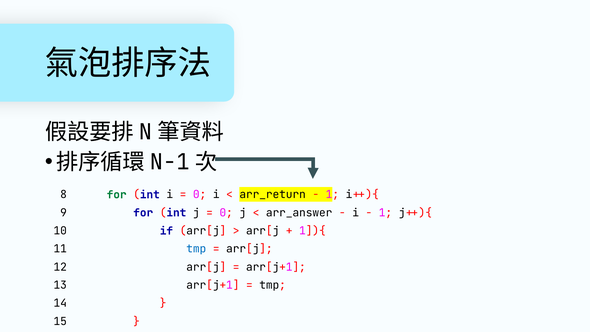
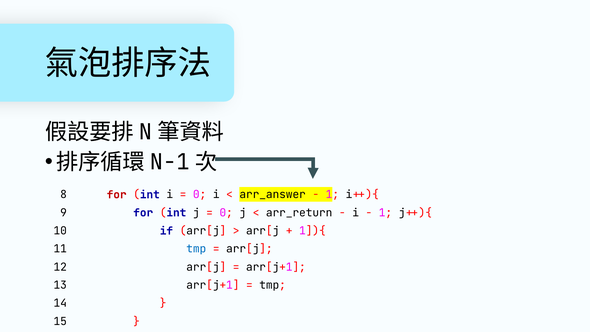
for colour: green -> red (117, 195)
arr_return: arr_return -> arr_answer (273, 195)
arr_answer: arr_answer -> arr_return (299, 213)
